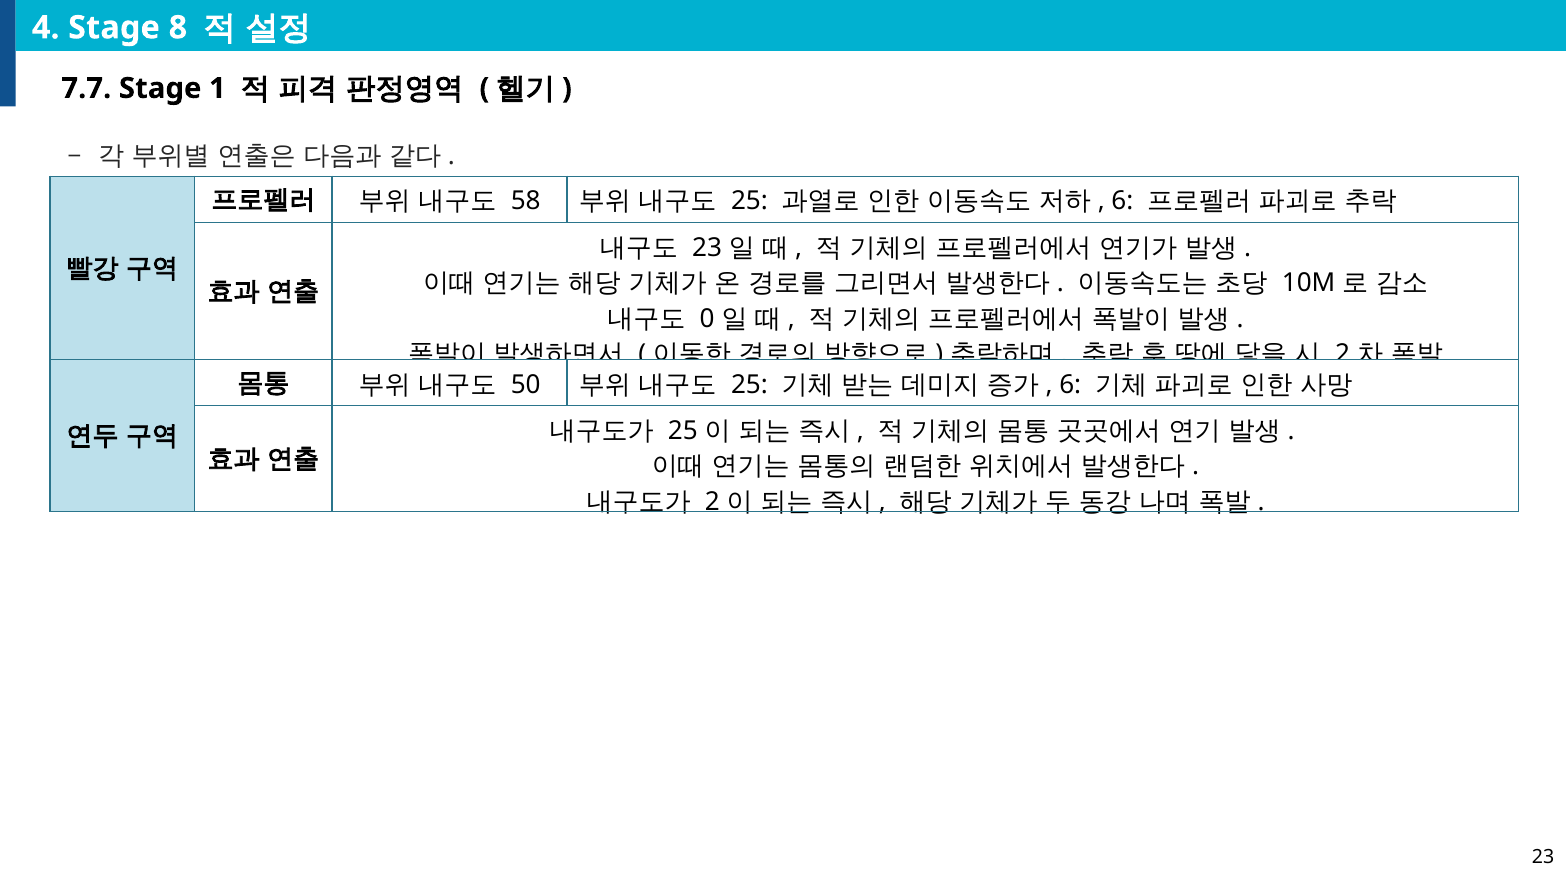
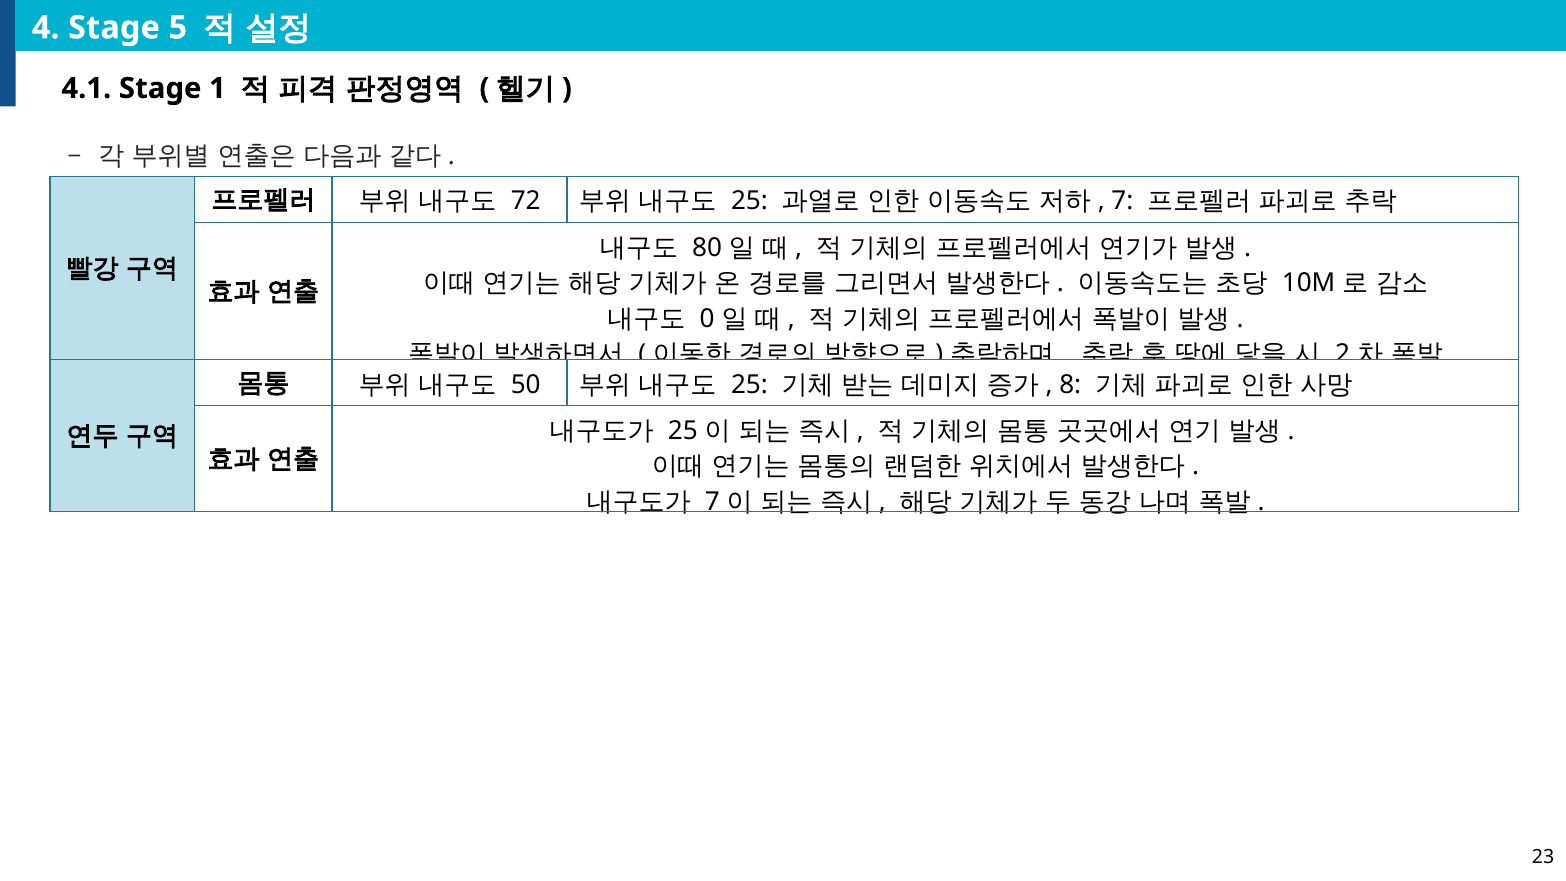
8: 8 -> 5 (178, 28)
7.7: 7.7 -> 4.1 (86, 88)
58: 58 -> 72 (526, 201)
6: 6 -> 7 (1122, 201)
23: 23 -> 80 (707, 248)
6: 6 -> 8 (1070, 385)
2: 2 -> 7 (712, 502)
